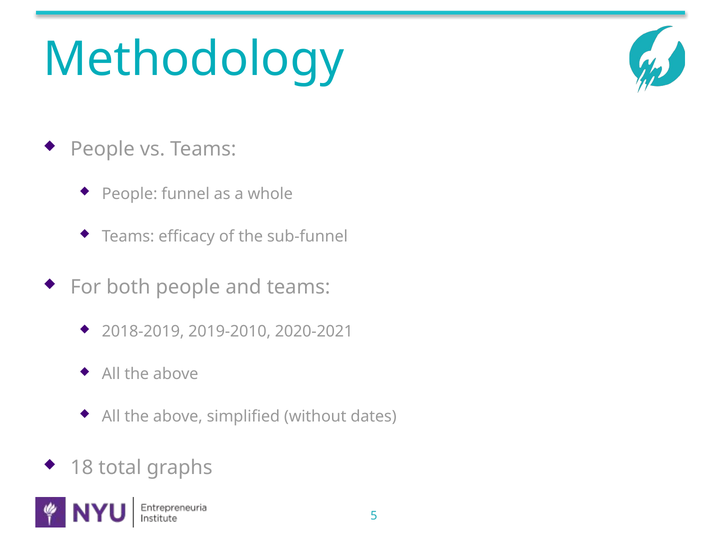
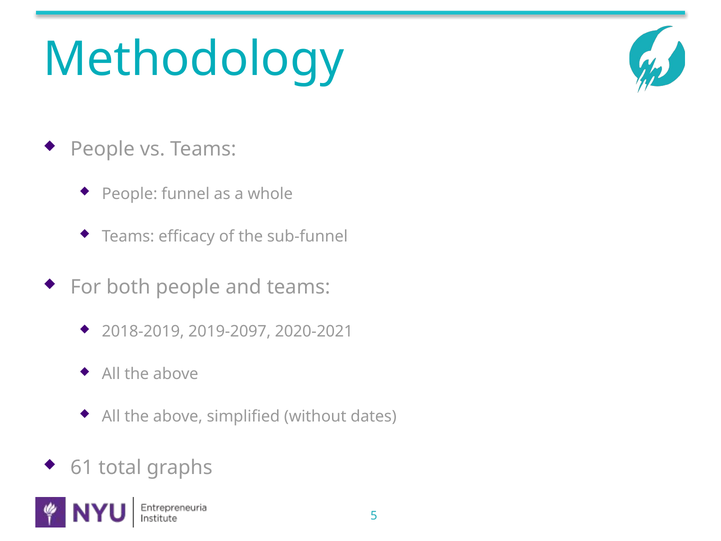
2019-2010: 2019-2010 -> 2019-2097 (230, 332)
18: 18 -> 61 (82, 467)
